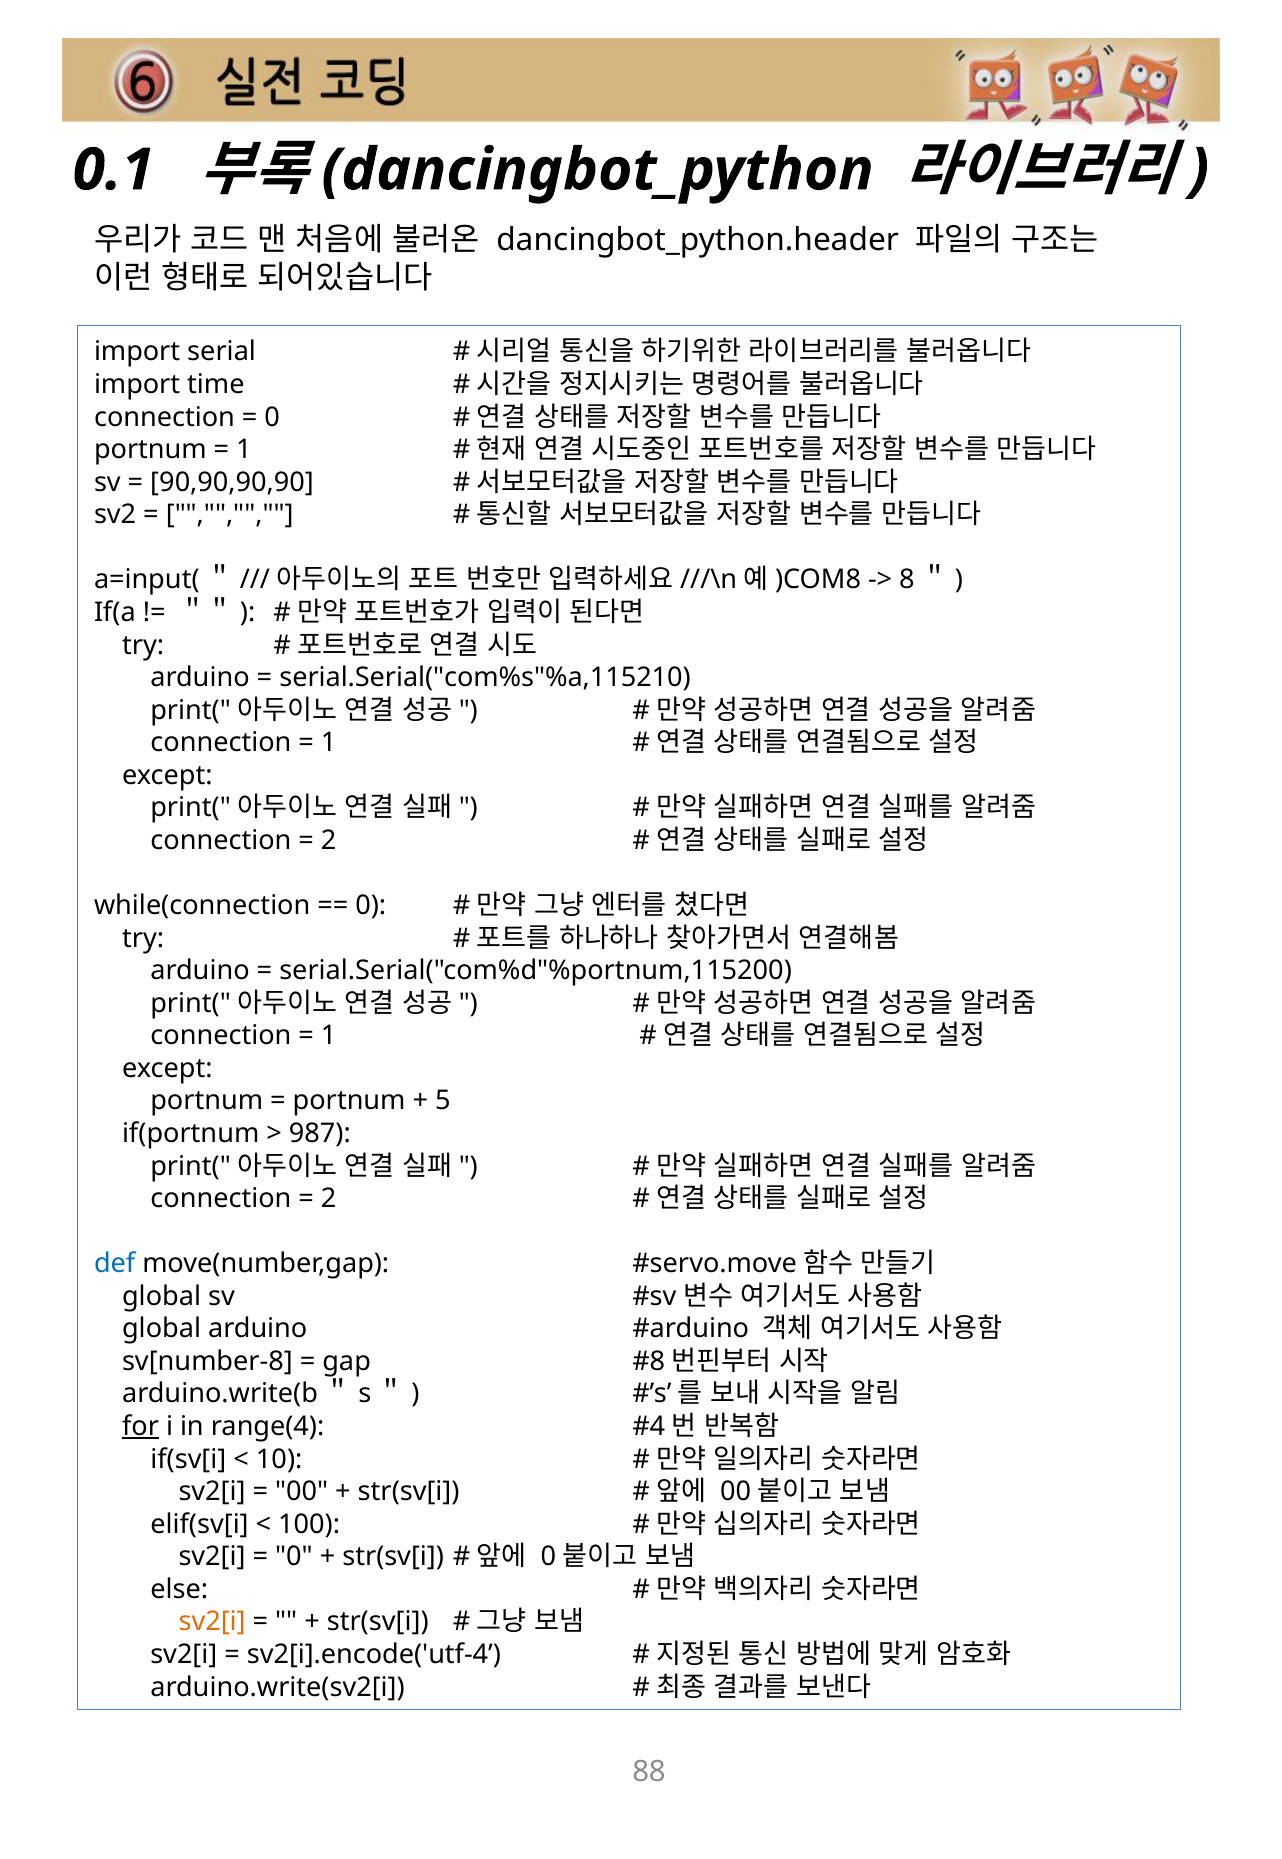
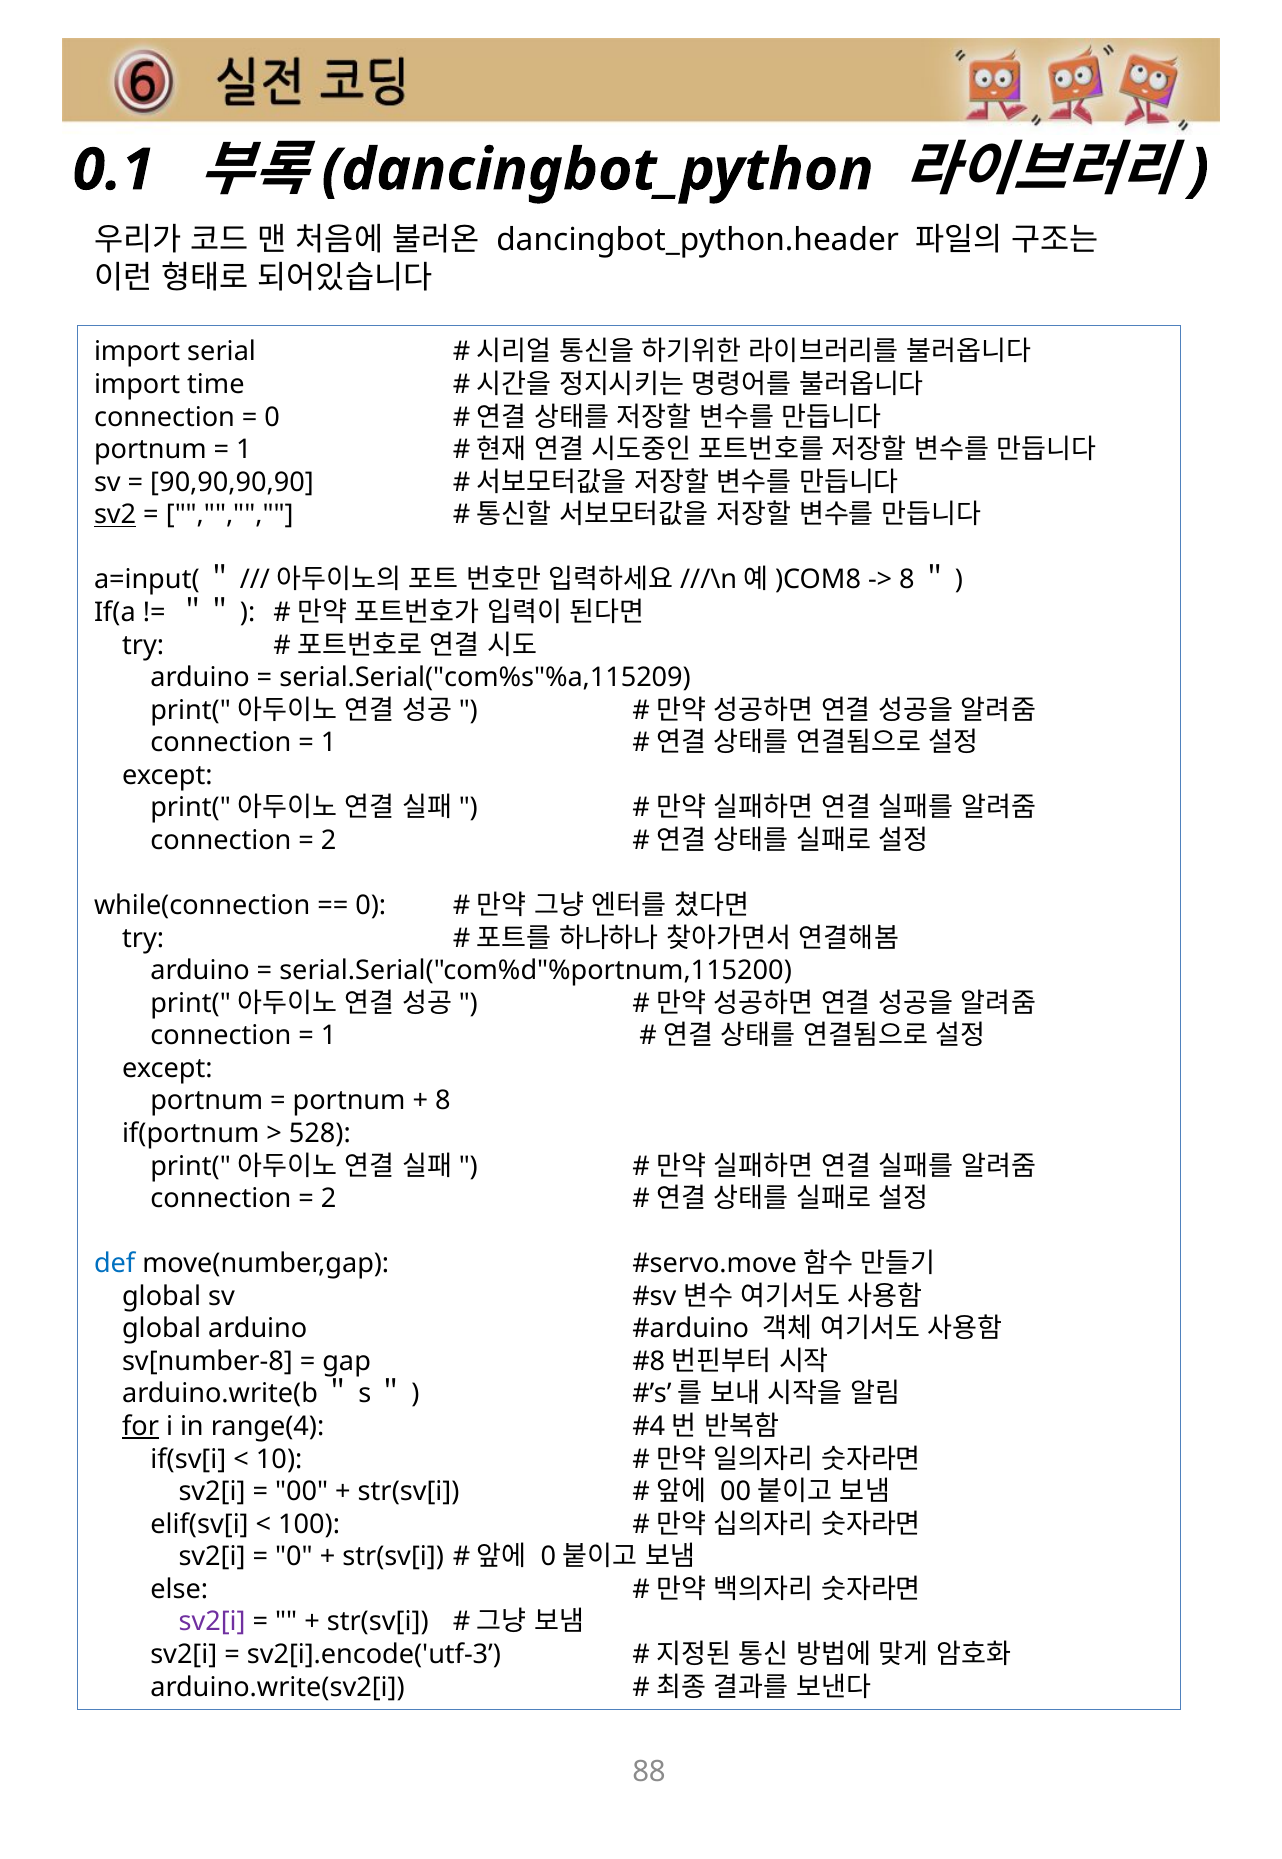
sv2 underline: none -> present (115, 515)
serial.Serial("com%s"%a,115210: serial.Serial("com%s"%a,115210 -> serial.Serial("com%s"%a,115209 (485, 678)
5: 5 -> 8 (443, 1101)
987: 987 -> 528 (320, 1133)
sv2[i colour: orange -> purple (212, 1622)
sv2[i].encode('utf-4: sv2[i].encode('utf-4 -> sv2[i].encode('utf-3 (374, 1654)
